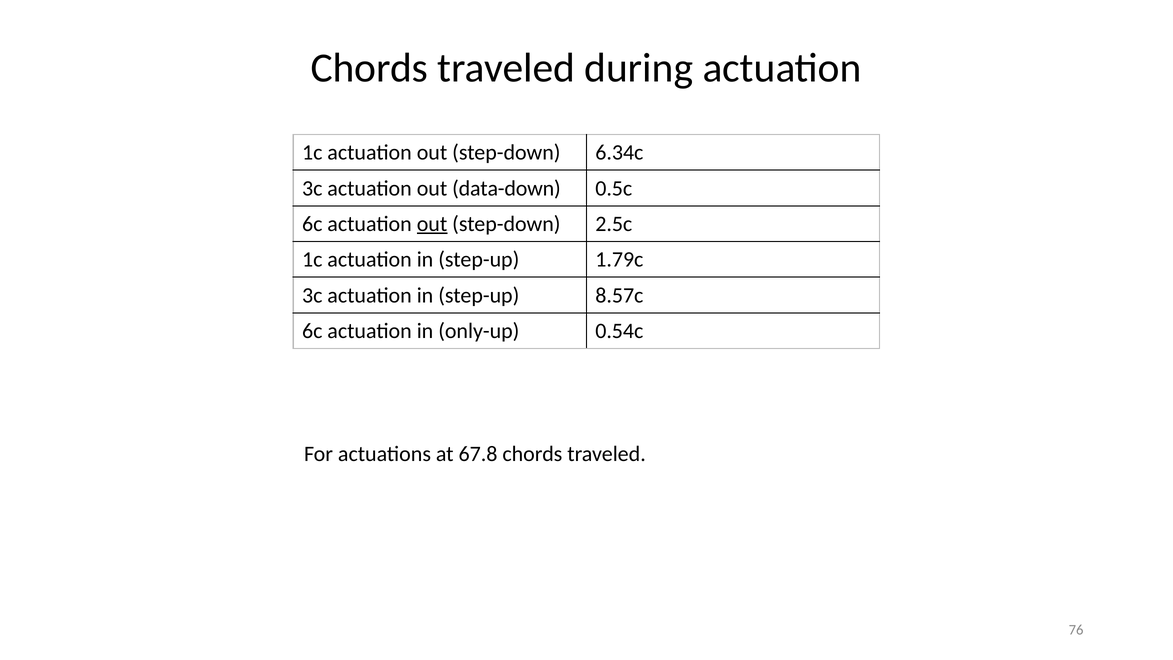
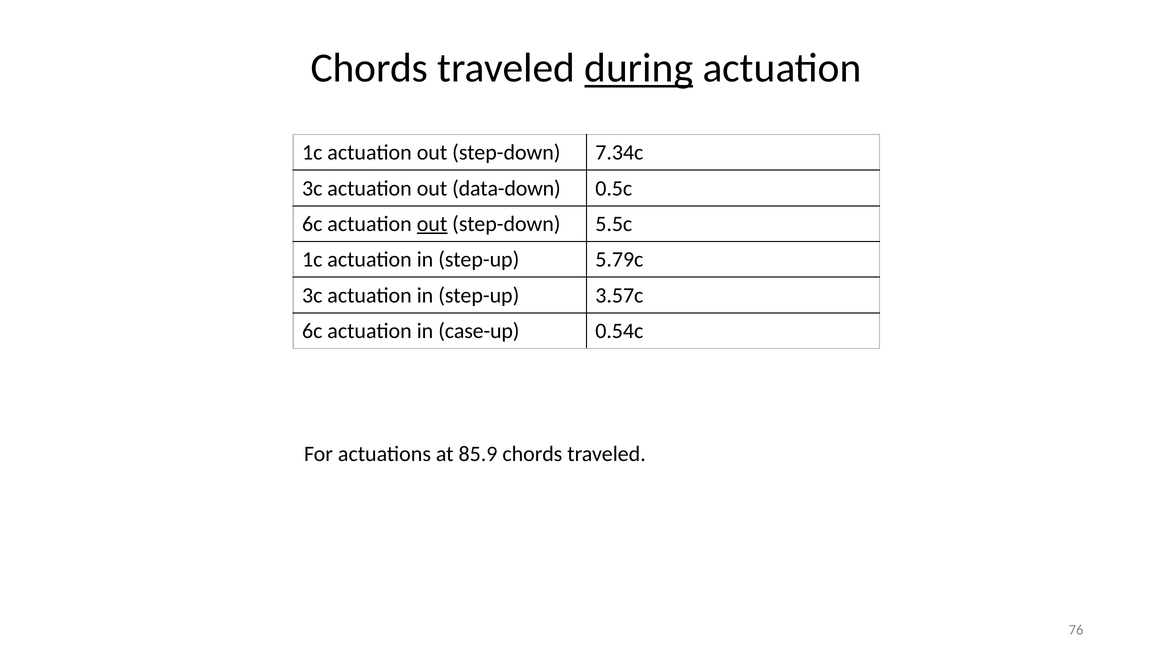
during underline: none -> present (639, 68)
6.34c: 6.34c -> 7.34c (619, 153)
2.5c: 2.5c -> 5.5c (614, 224)
1.79c: 1.79c -> 5.79c (619, 260)
8.57c: 8.57c -> 3.57c (619, 295)
only-up: only-up -> case-up (479, 331)
67.8: 67.8 -> 85.9 (478, 454)
